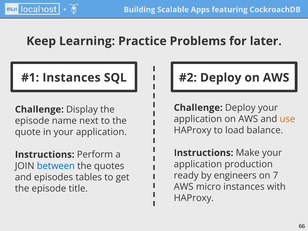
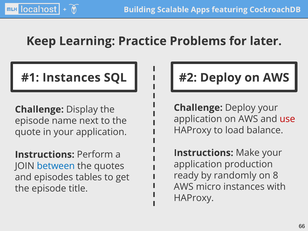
use colour: orange -> red (287, 119)
engineers: engineers -> randomly (235, 175)
7: 7 -> 8 (276, 175)
